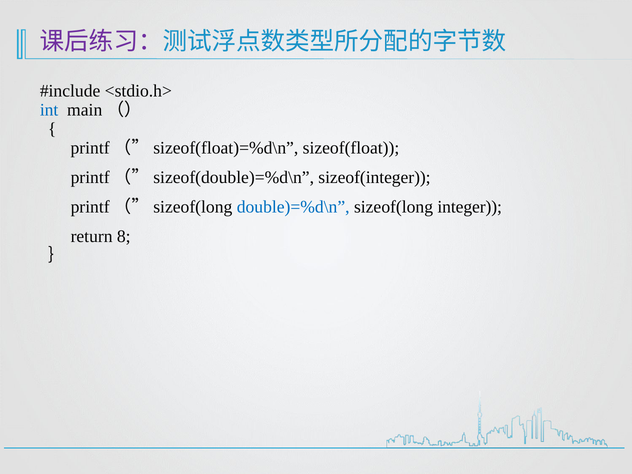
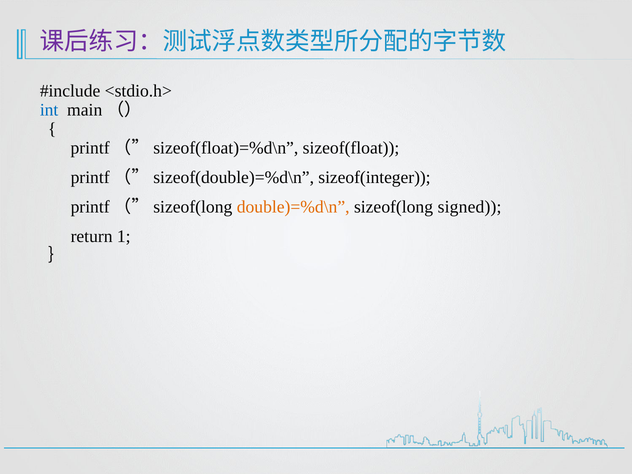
double)=%d\n colour: blue -> orange (293, 207)
integer: integer -> signed (470, 207)
8: 8 -> 1 (124, 236)
